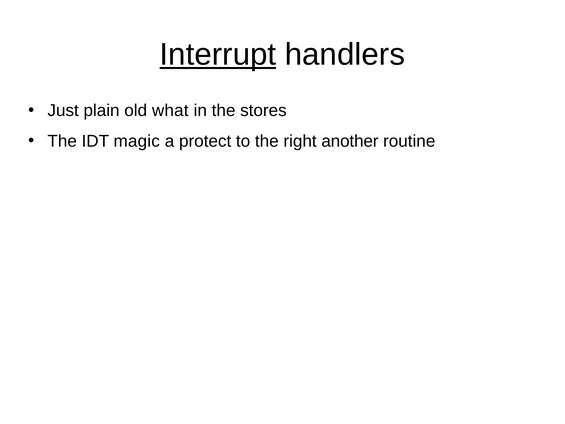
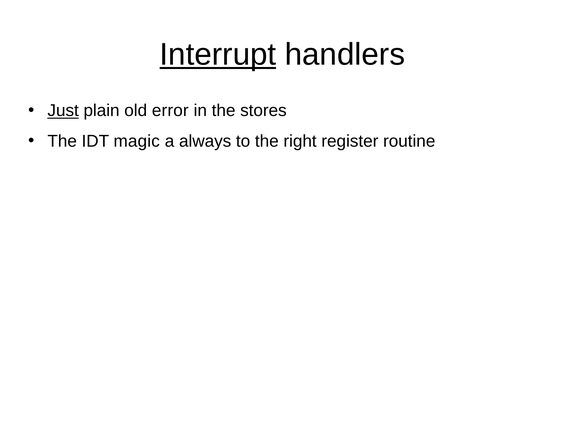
Just underline: none -> present (63, 111)
what: what -> error (170, 111)
protect: protect -> always (205, 141)
another: another -> register (350, 141)
